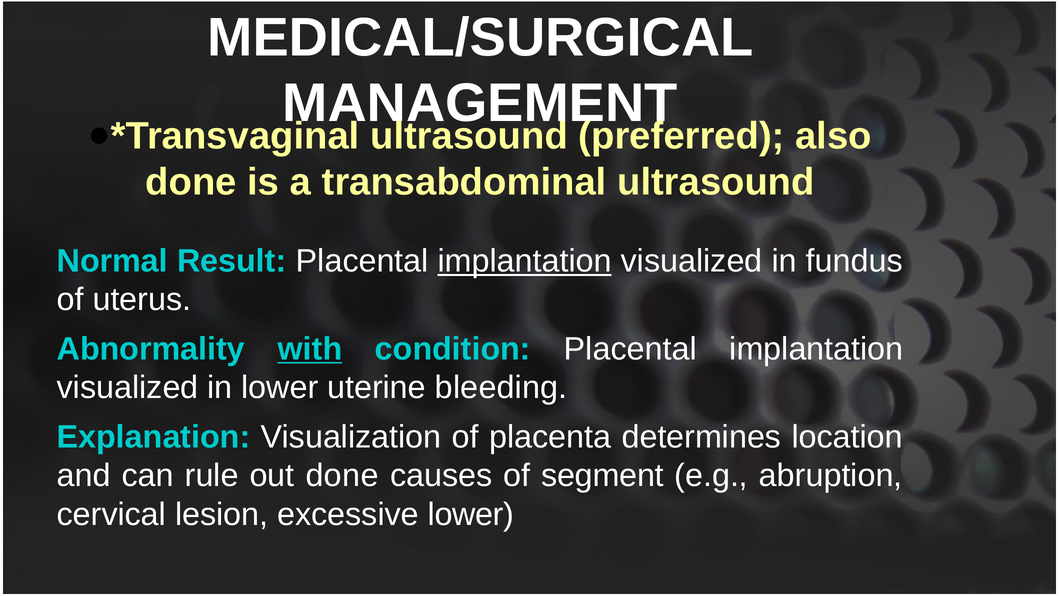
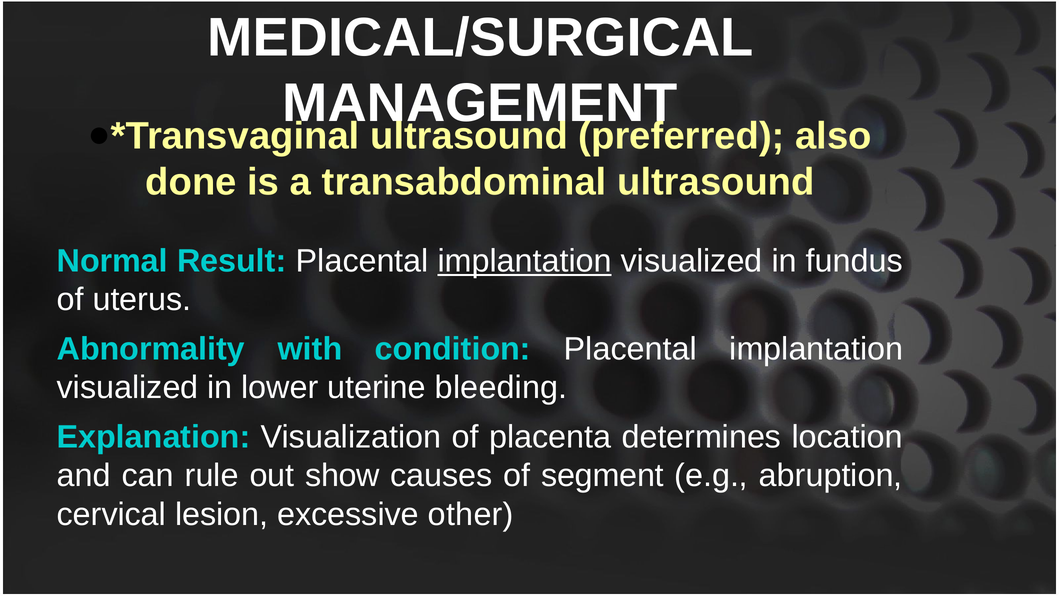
with underline: present -> none (310, 349)
out done: done -> show (342, 475)
excessive lower: lower -> other (471, 514)
